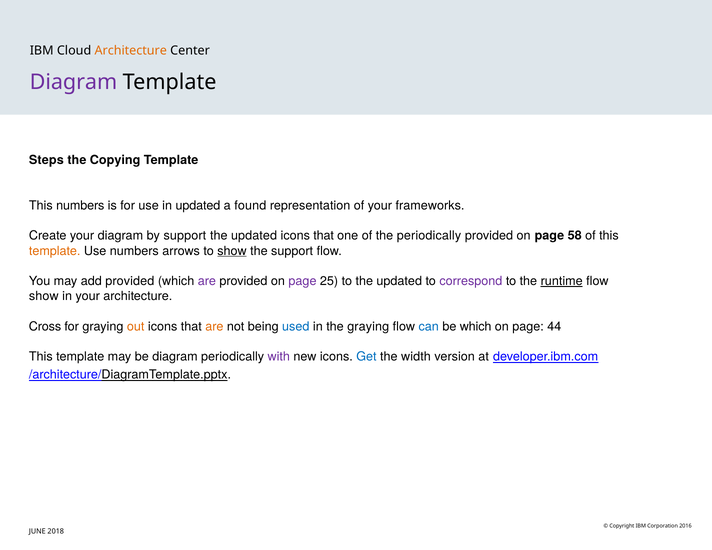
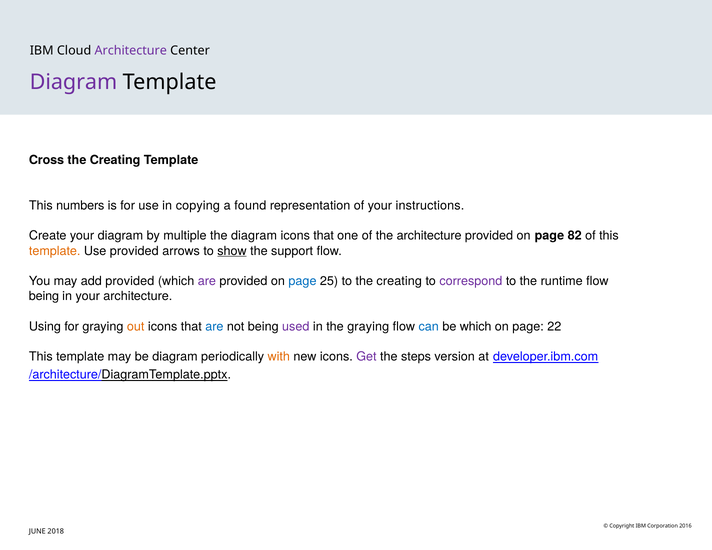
Architecture colour: orange -> purple (131, 50)
Steps: Steps -> Cross (46, 160)
Copying: Copying -> Creating (115, 160)
in updated: updated -> copying (198, 206)
frameworks: frameworks -> instructions (430, 206)
by support: support -> multiple (185, 236)
updated: updated -> diagram (254, 236)
the periodically: periodically -> architecture (429, 236)
58: 58 -> 82 (575, 236)
Use numbers: numbers -> provided (134, 251)
page colour: purple -> blue (302, 281)
to the updated: updated -> creating (399, 281)
runtime underline: present -> none (562, 281)
show: show -> being (44, 296)
Cross: Cross -> Using (45, 327)
are colour: orange -> blue (214, 327)
used colour: blue -> purple (296, 327)
44: 44 -> 22 (554, 327)
with colour: purple -> orange (279, 357)
Get colour: blue -> purple (366, 357)
width: width -> steps (416, 357)
